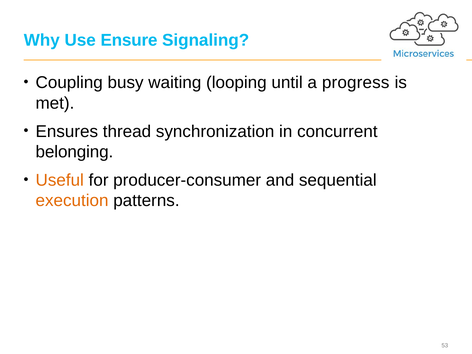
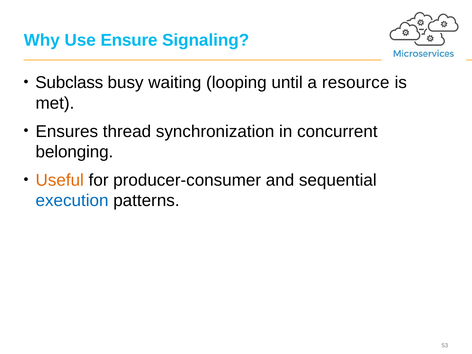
Coupling: Coupling -> Subclass (69, 83)
progress: progress -> resource (356, 83)
execution colour: orange -> blue (72, 201)
